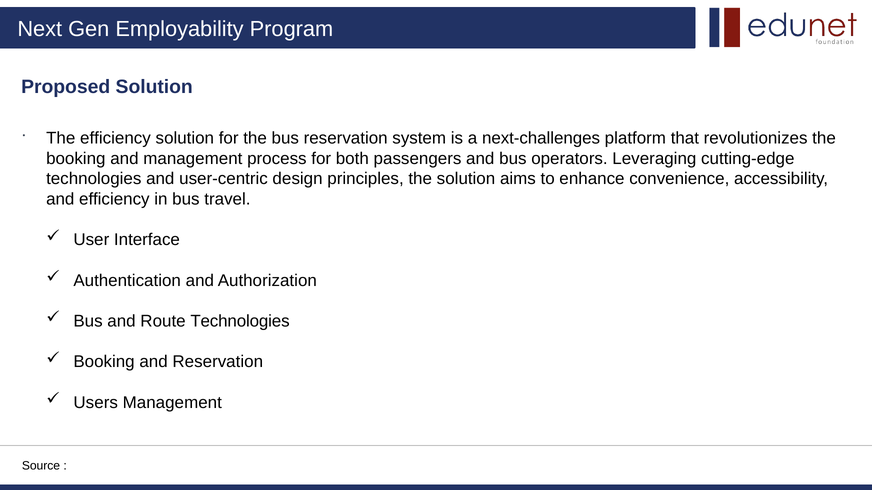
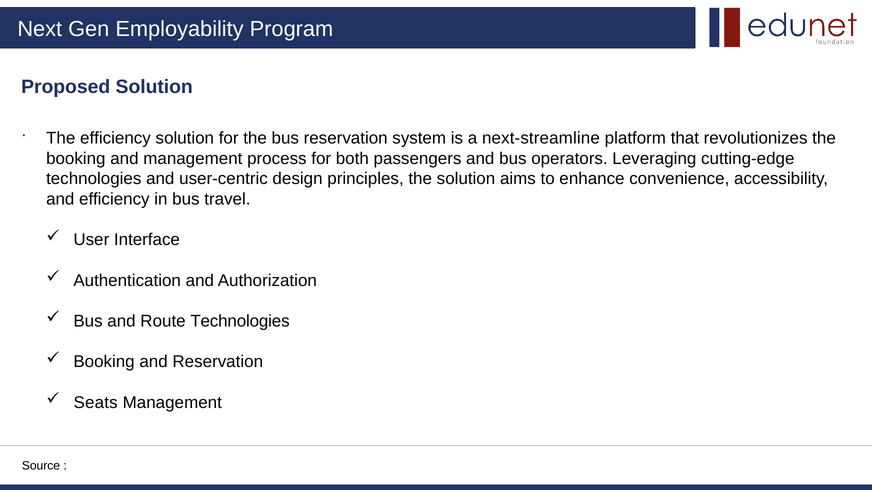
next-challenges: next-challenges -> next-streamline (541, 138)
Users: Users -> Seats (96, 403)
